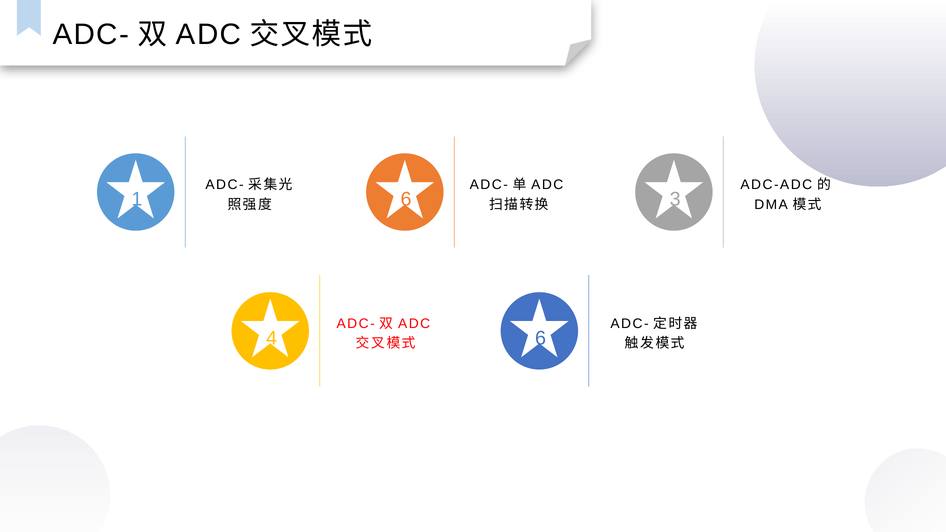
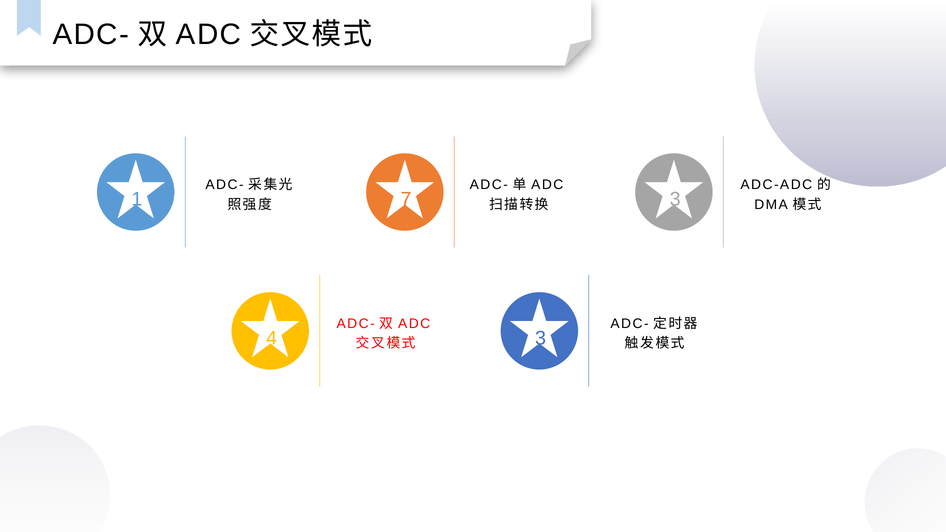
1 6: 6 -> 7 (406, 200)
6: 6 -> 3 (541, 338)
